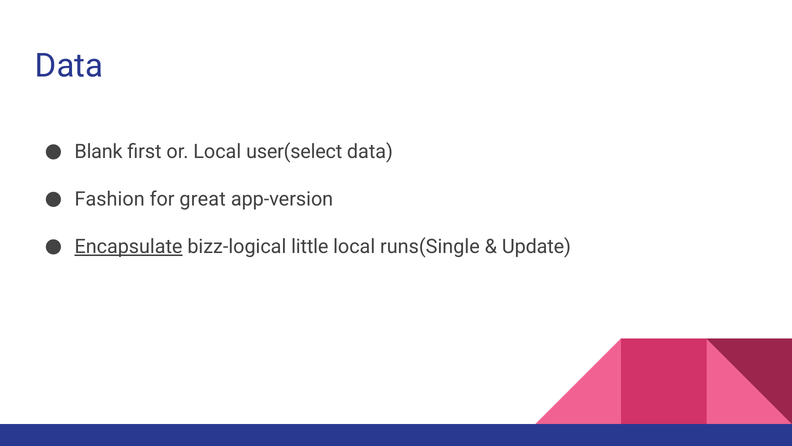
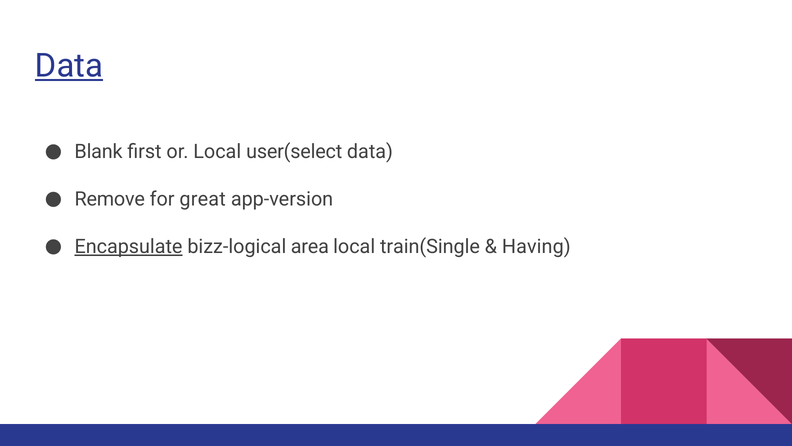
Data underline: none -> present (69, 66)
Fashion: Fashion -> Remove (110, 199)
little: little -> area (310, 247)
runs(Single: runs(Single -> train(Single (430, 247)
Update: Update -> Having (536, 247)
